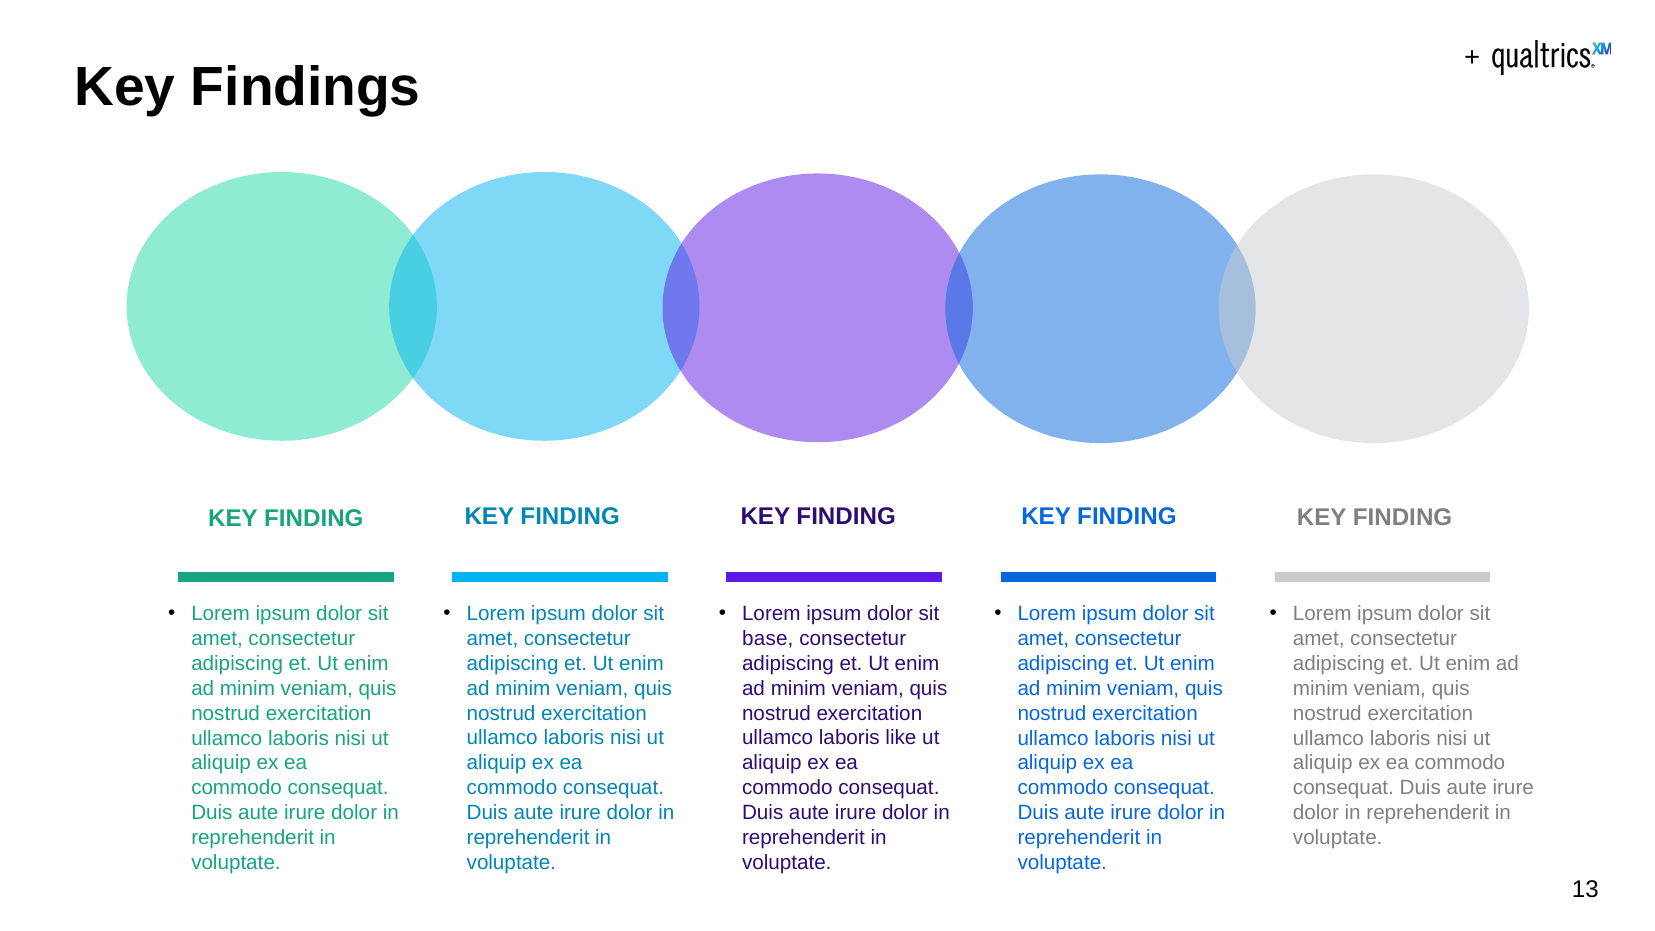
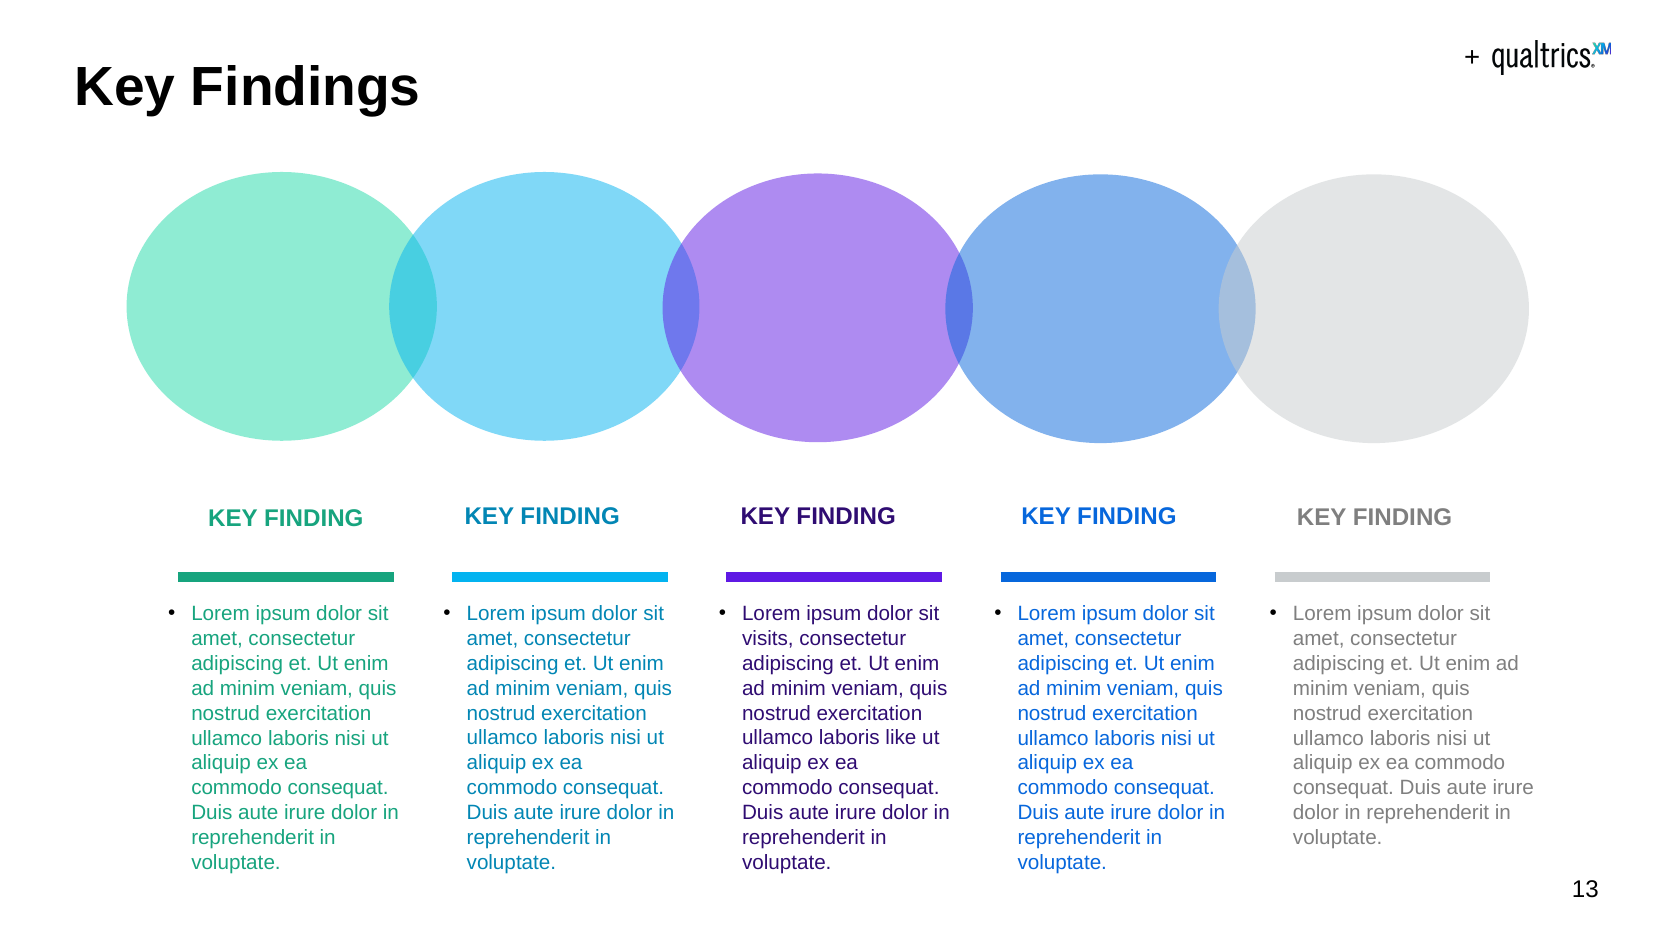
base: base -> visits (768, 639)
